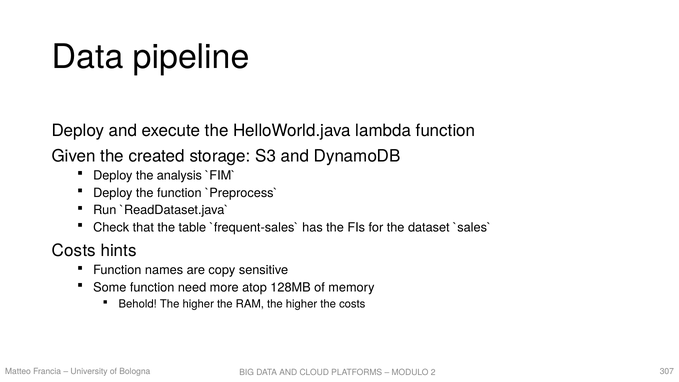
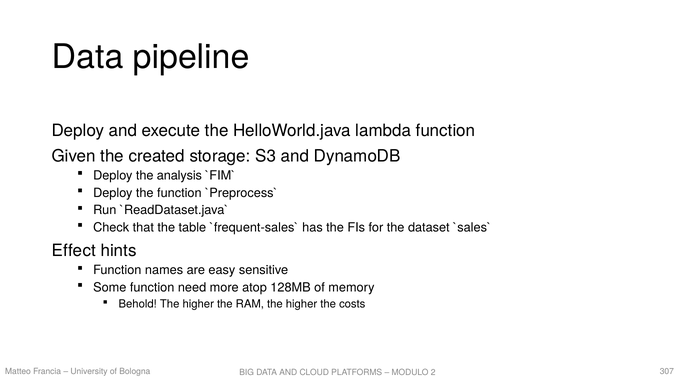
Costs: Costs -> Effect (74, 251)
copy: copy -> easy (222, 270)
